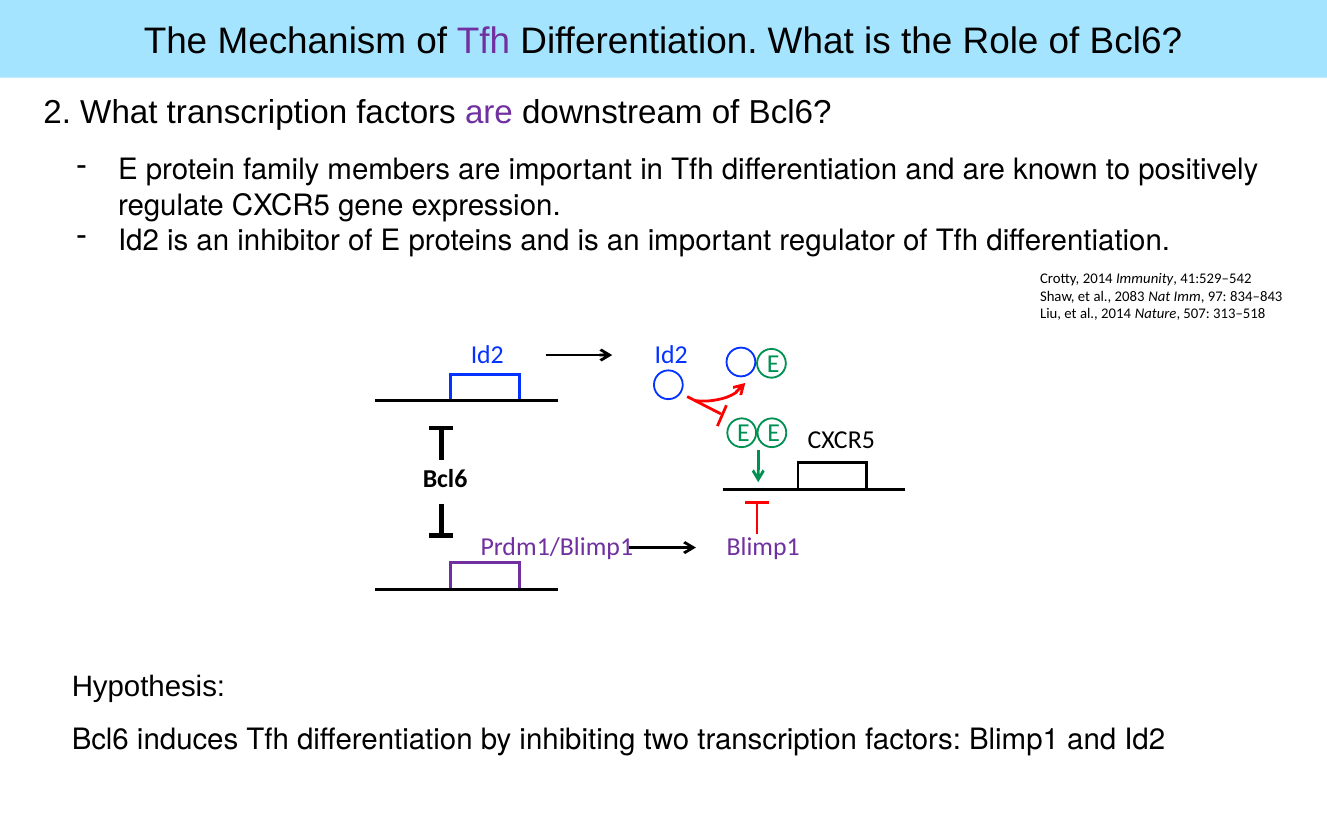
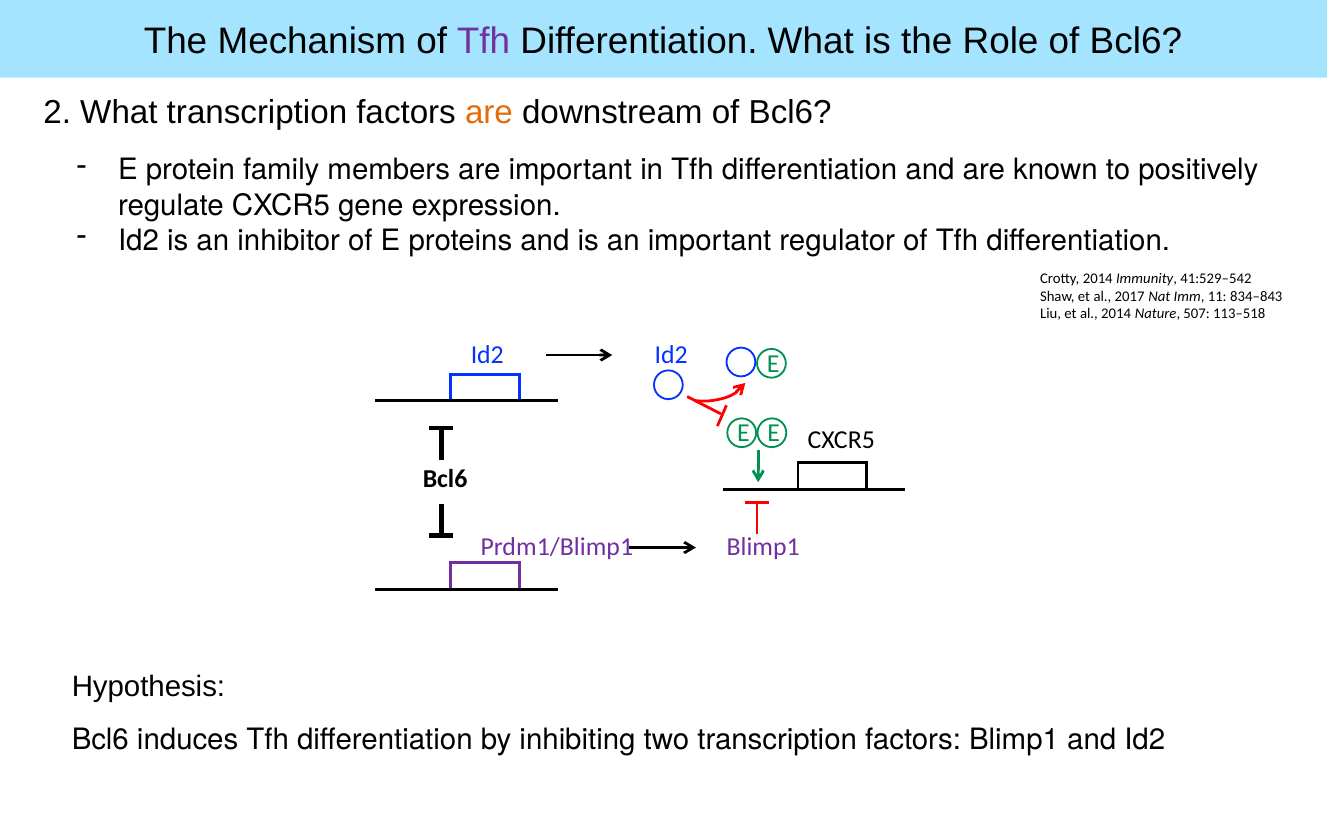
are colour: purple -> orange (489, 112)
2083: 2083 -> 2017 (1130, 296)
97: 97 -> 11 (1217, 296)
313–518: 313–518 -> 113–518 (1239, 314)
